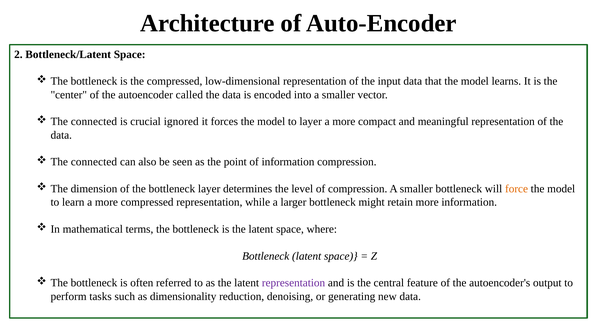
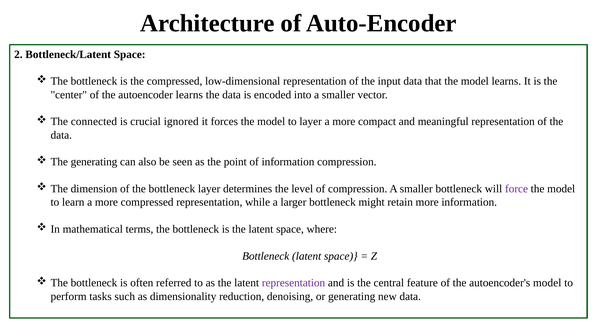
autoencoder called: called -> learns (189, 95)
connected: connected -> generating (94, 162)
force colour: orange -> purple (517, 189)
autoencoder's output: output -> model (547, 283)
